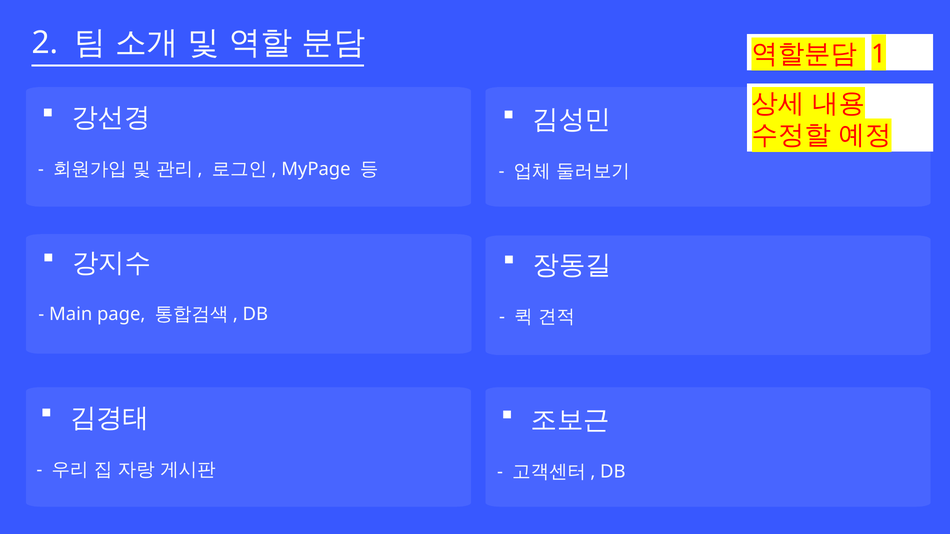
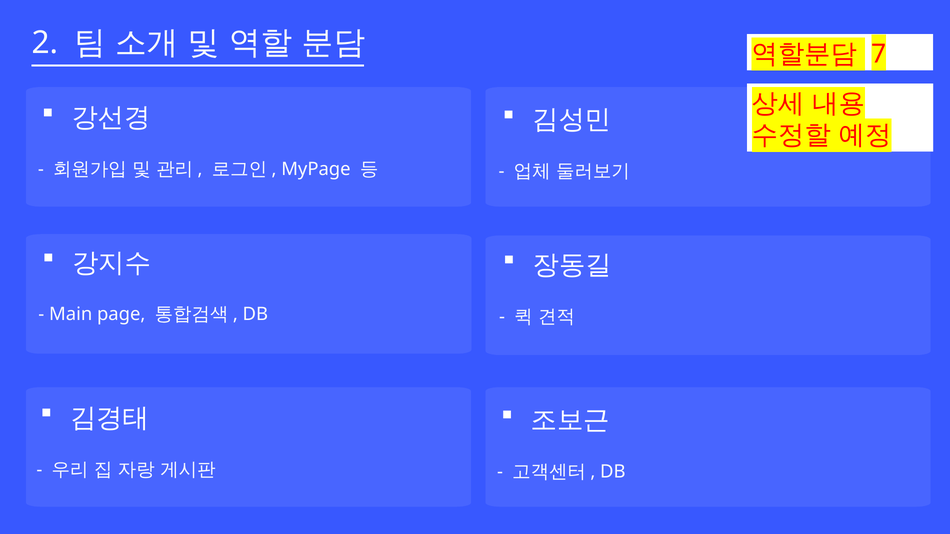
1: 1 -> 7 (879, 54)
